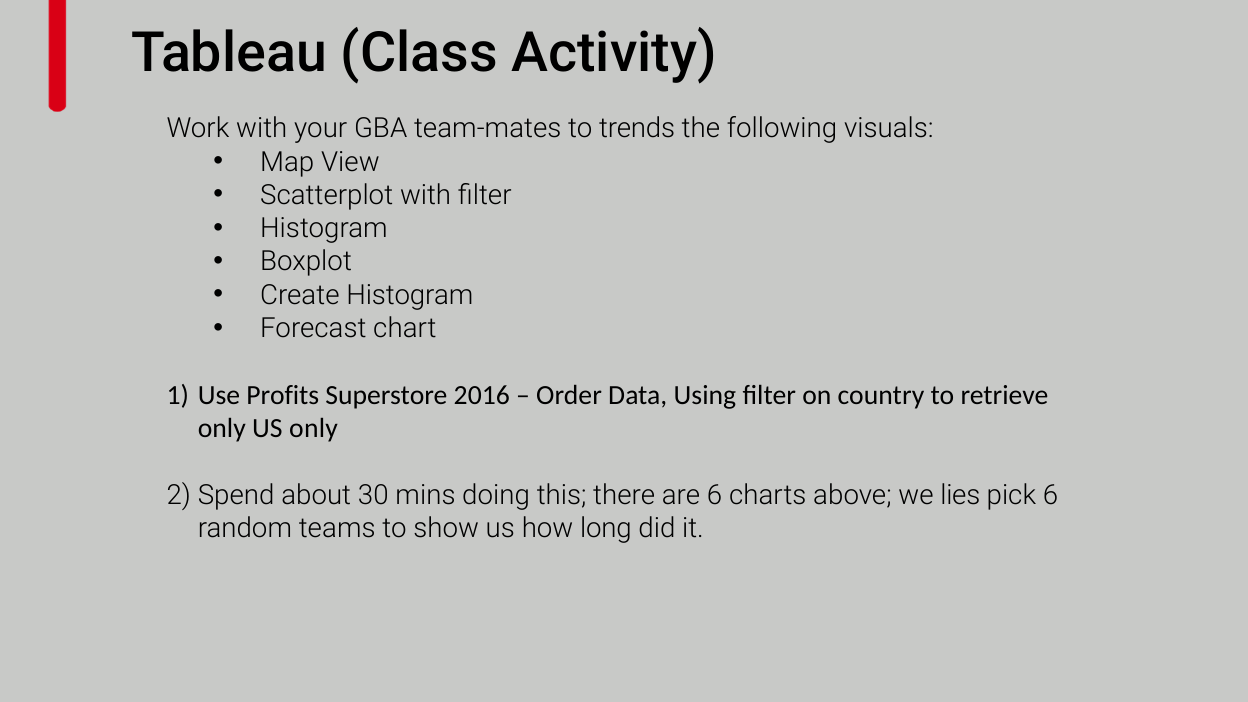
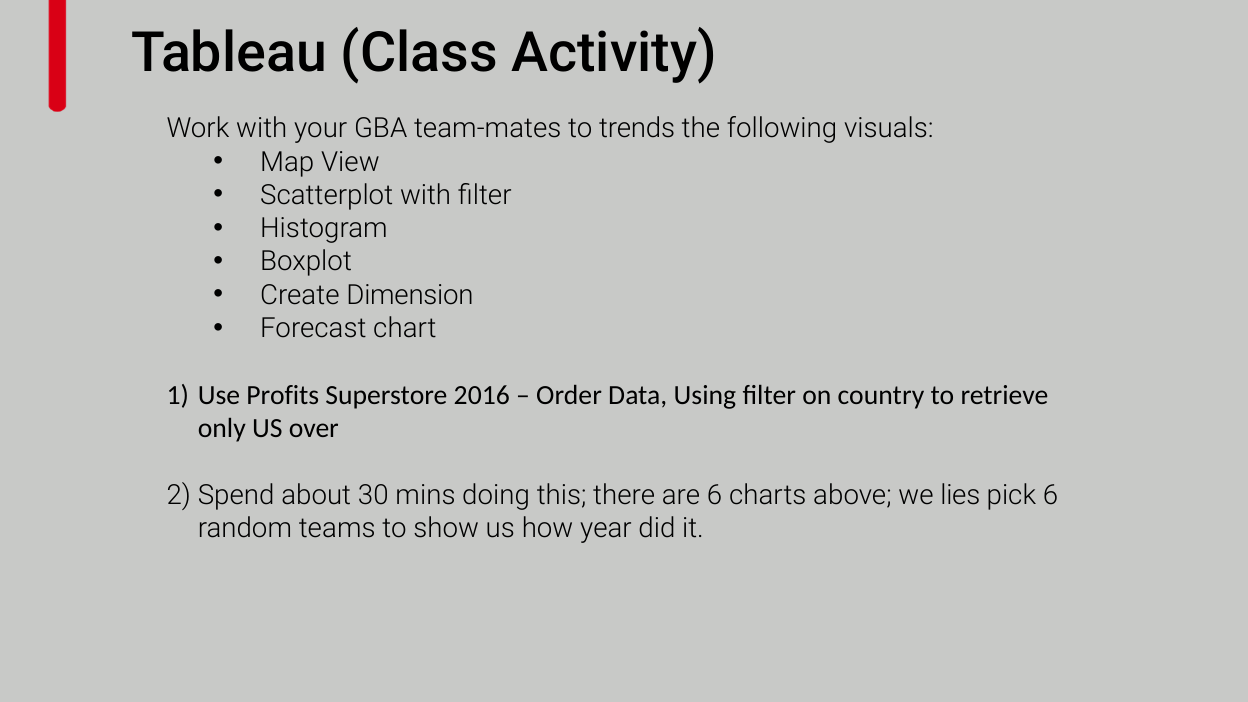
Create Histogram: Histogram -> Dimension (410, 295)
US only: only -> over (314, 428)
long: long -> year (606, 528)
